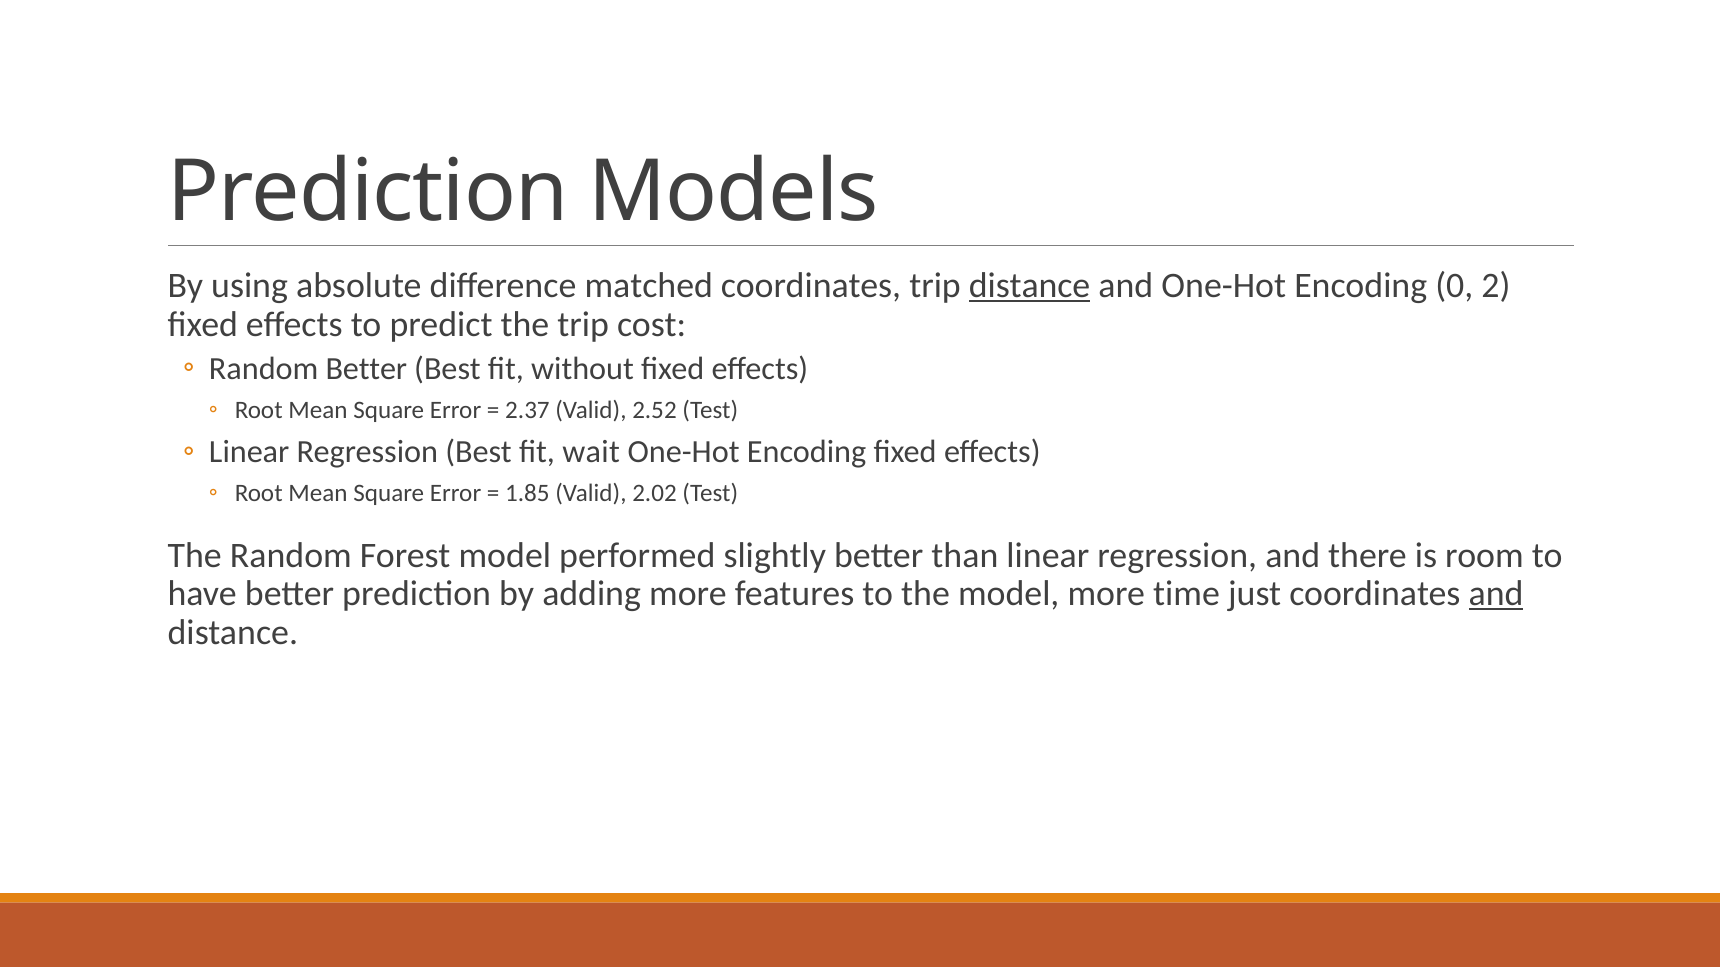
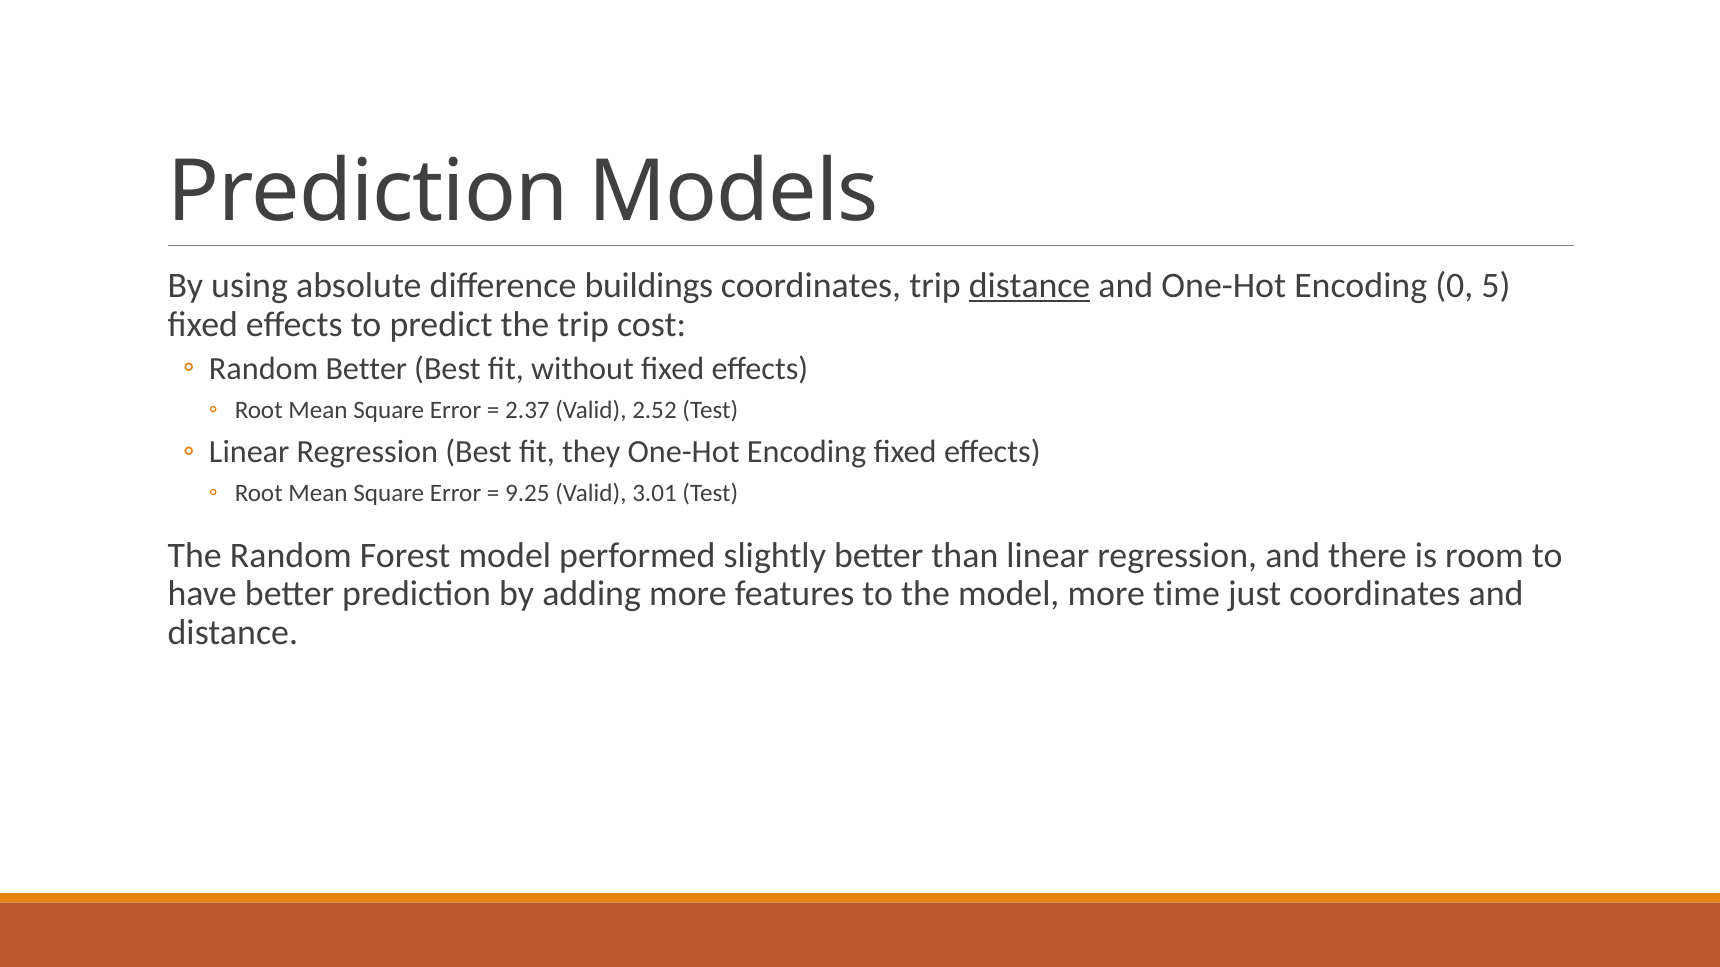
matched: matched -> buildings (649, 286)
2: 2 -> 5 (1496, 286)
wait: wait -> they (591, 452)
1.85: 1.85 -> 9.25 (527, 494)
2.02: 2.02 -> 3.01 (655, 494)
and underline: present -> none (1496, 594)
